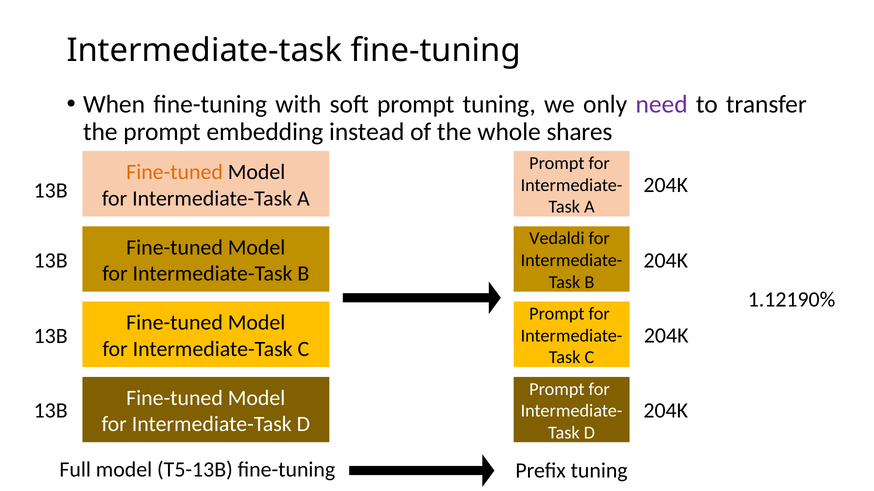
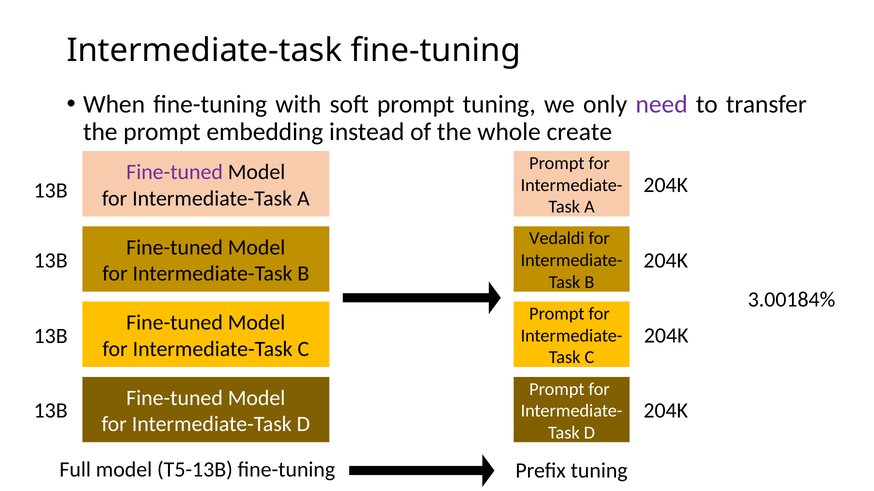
shares: shares -> create (579, 132)
Fine-tuned colour: orange -> purple (175, 172)
1.12190%: 1.12190% -> 3.00184% (792, 300)
